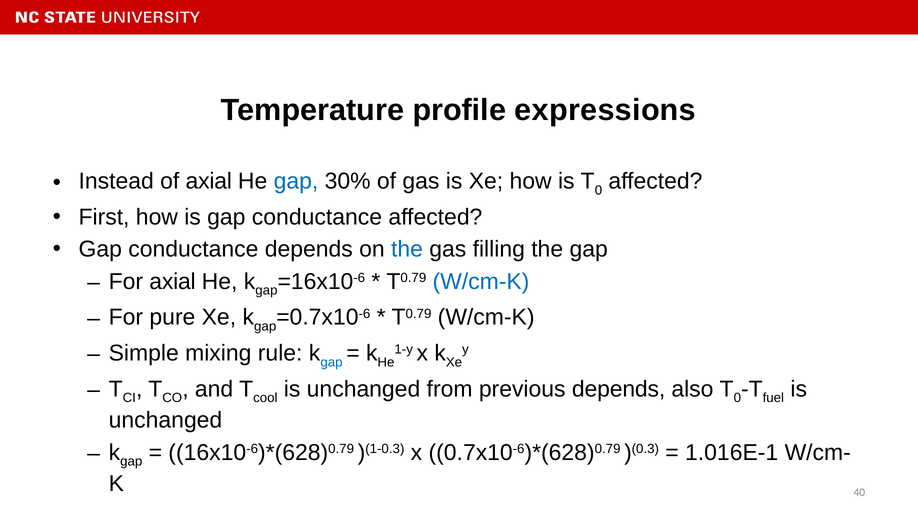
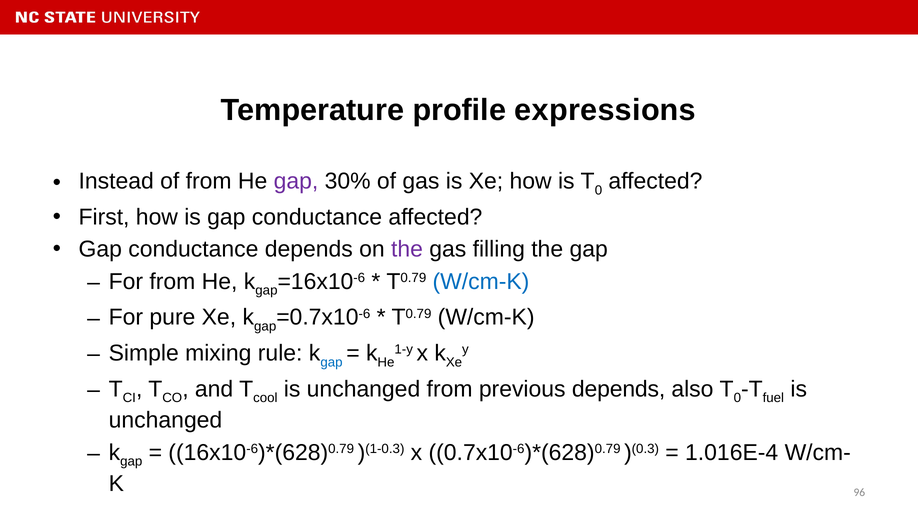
of axial: axial -> from (209, 181)
gap colour: blue -> purple (296, 181)
the colour: blue -> purple (407, 250)
For axial: axial -> from (172, 282)
1.016E-1: 1.016E-1 -> 1.016E-4 (732, 453)
40: 40 -> 96 (859, 493)
